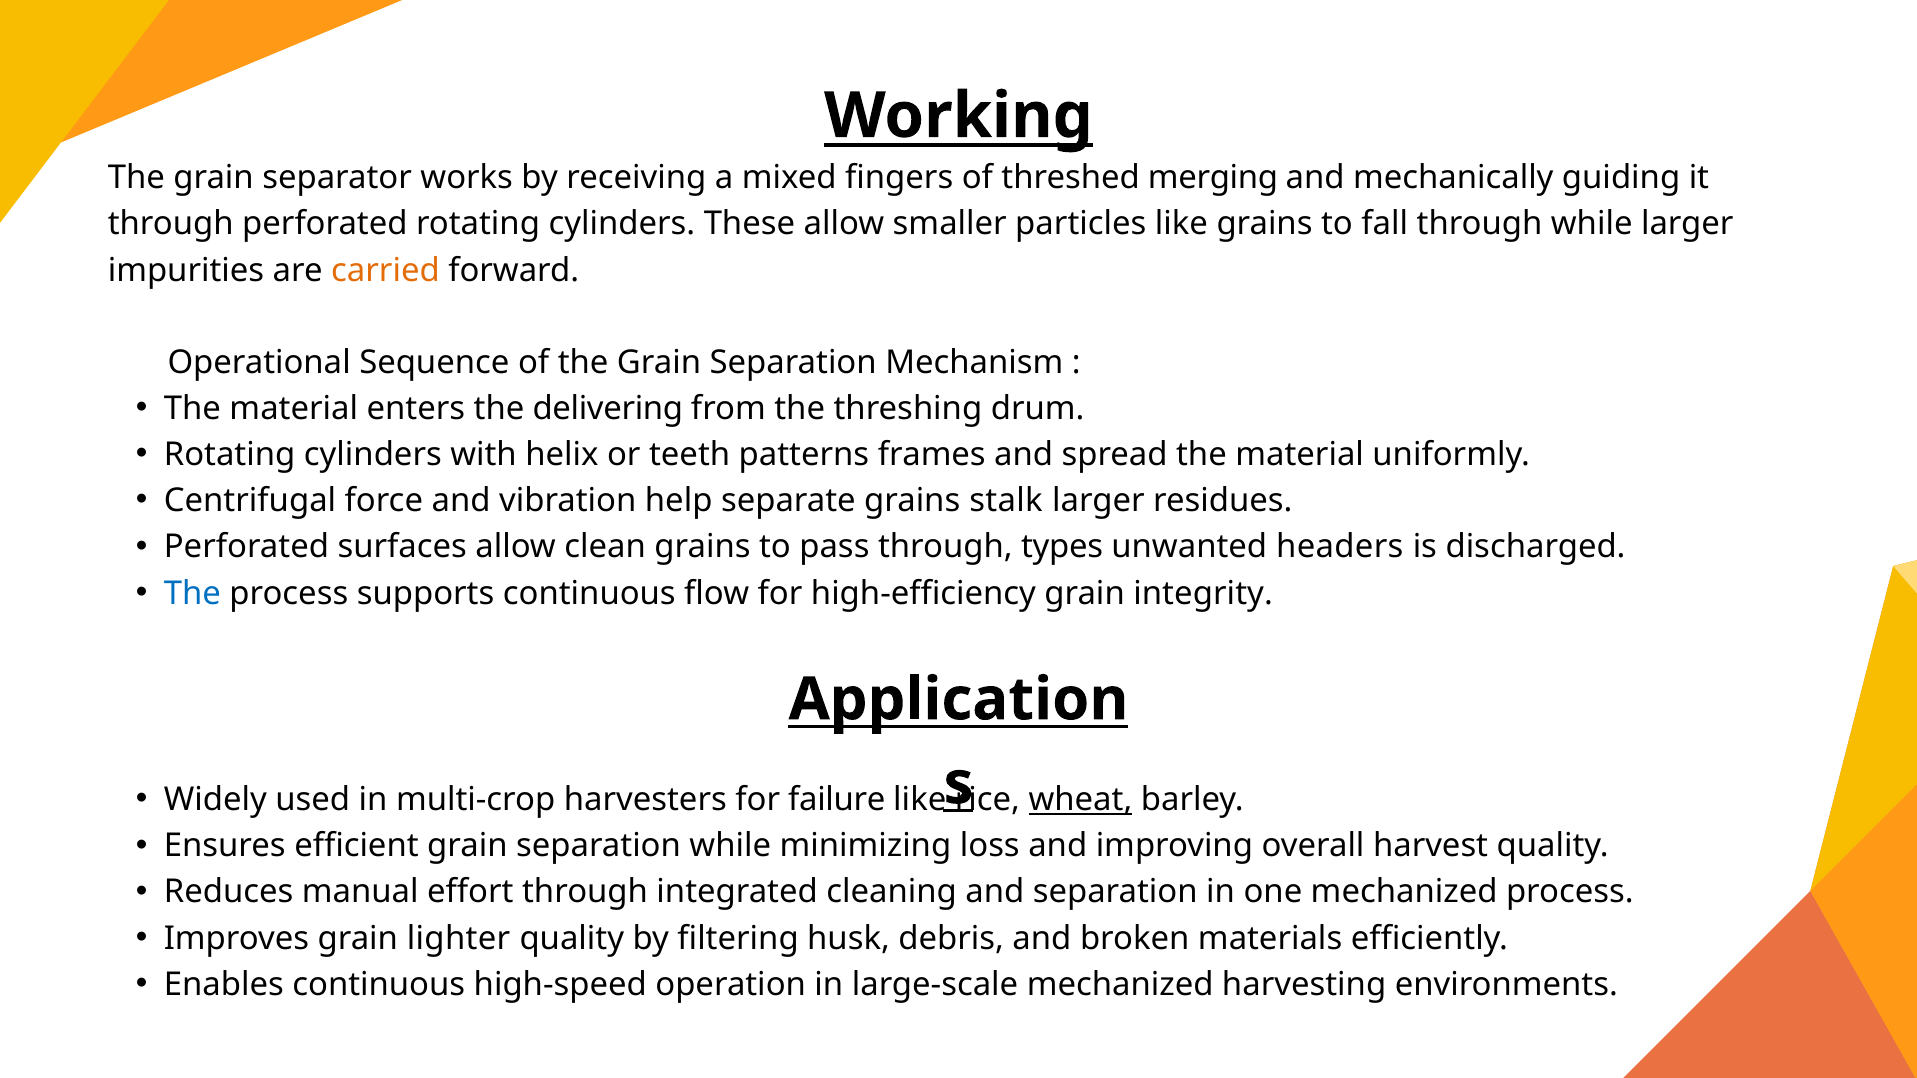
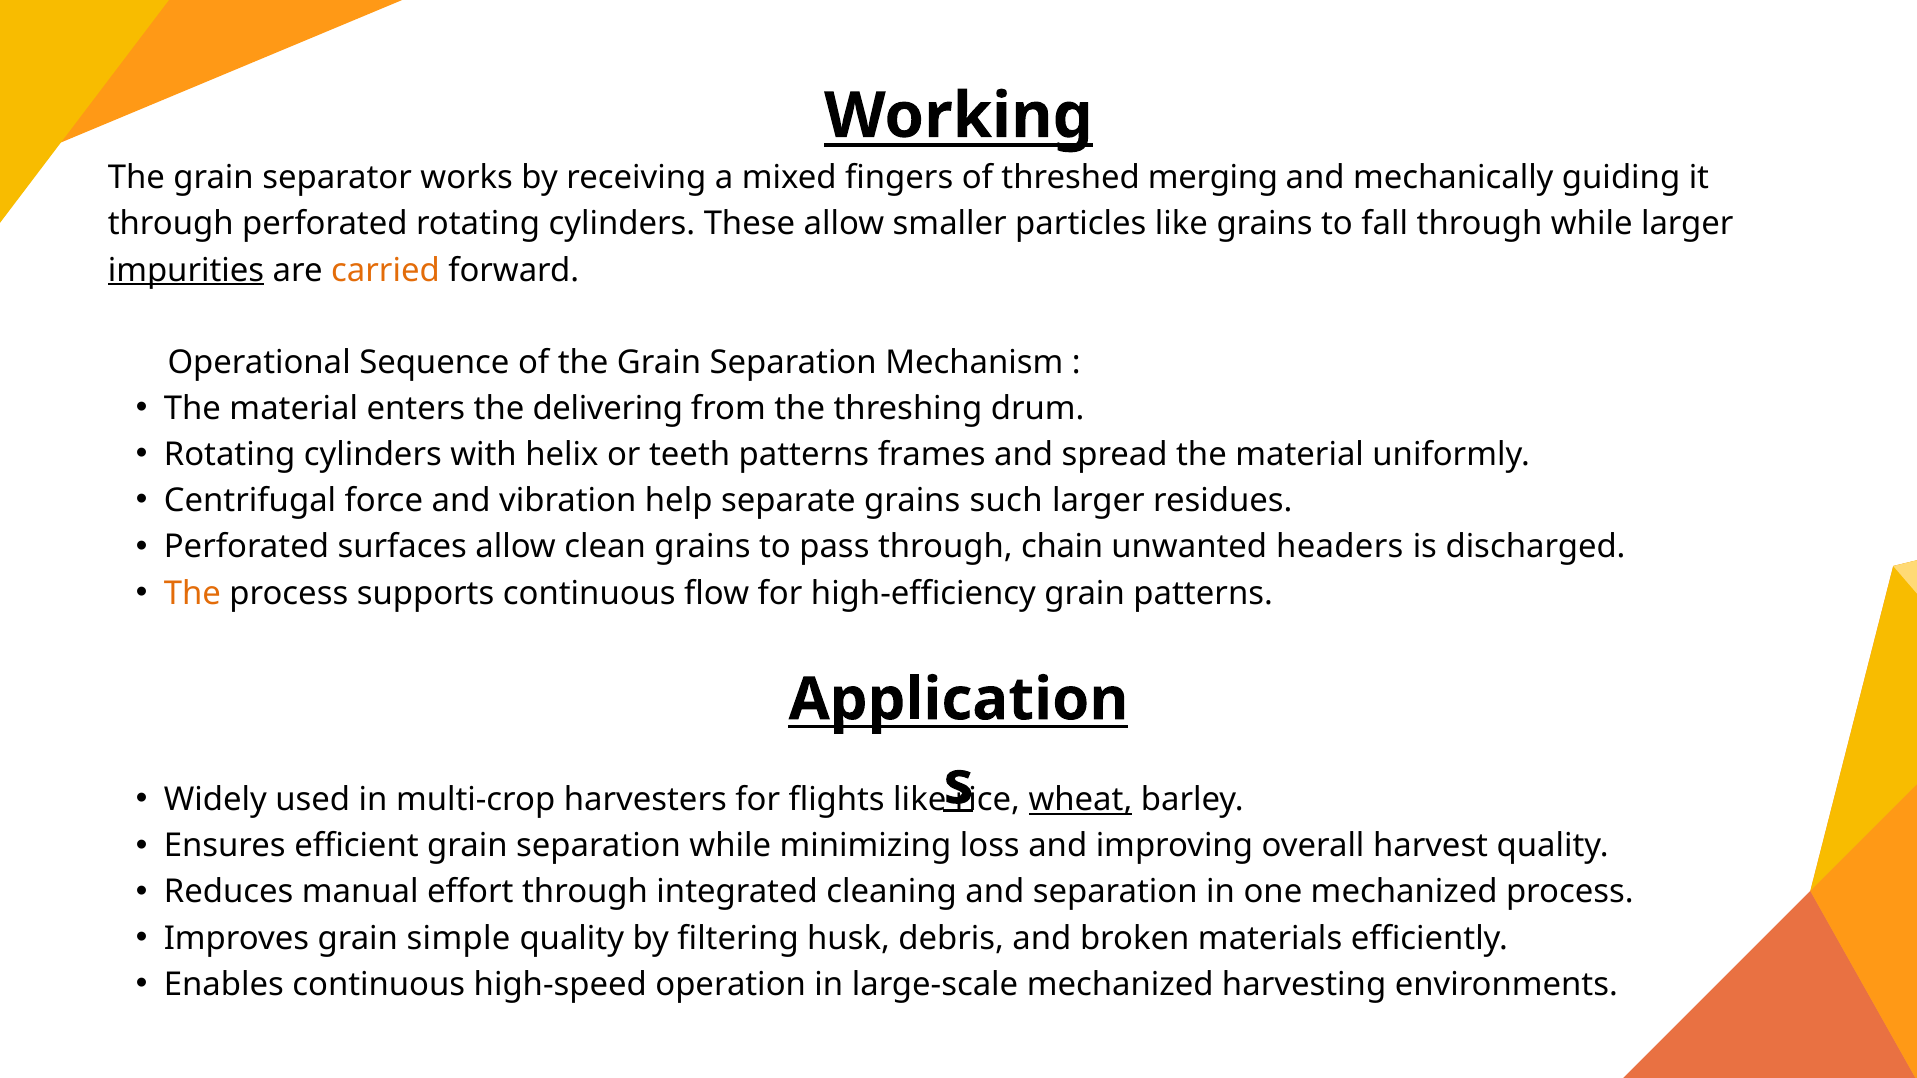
impurities underline: none -> present (186, 270)
stalk: stalk -> such (1006, 501)
types: types -> chain (1062, 547)
The colour: blue -> orange (192, 593)
grain integrity: integrity -> patterns (1203, 593)
failure: failure -> flights (837, 800)
lighter: lighter -> simple (459, 939)
